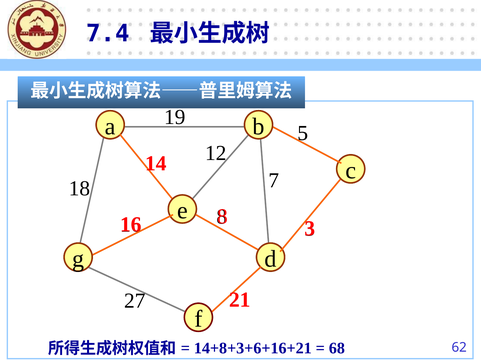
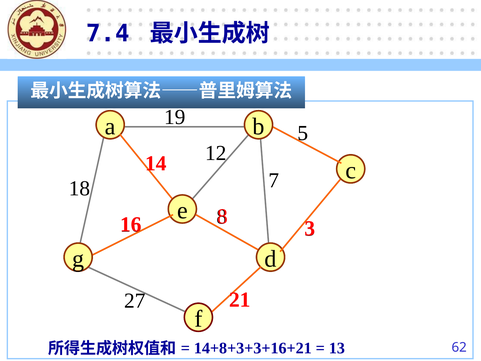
14+8+3+6+16+21: 14+8+3+6+16+21 -> 14+8+3+3+16+21 (253, 348)
68: 68 -> 13 (337, 348)
